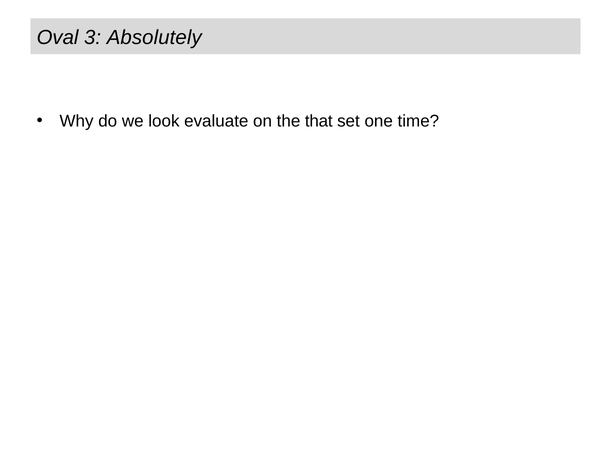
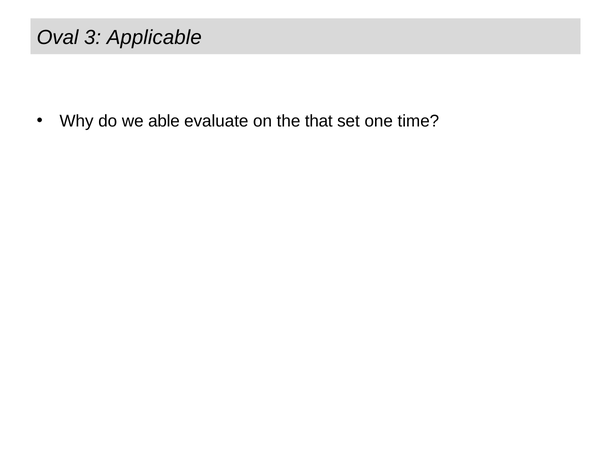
Absolutely: Absolutely -> Applicable (154, 38)
look: look -> able (164, 121)
